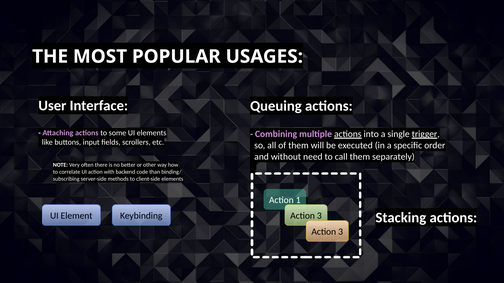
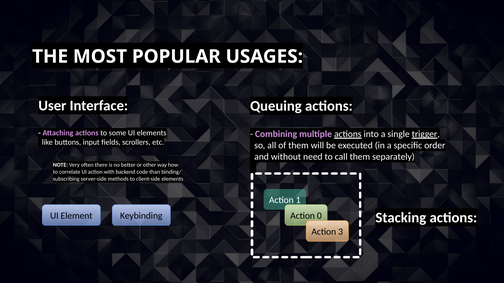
3: 3 -> 0 (319, 216)
